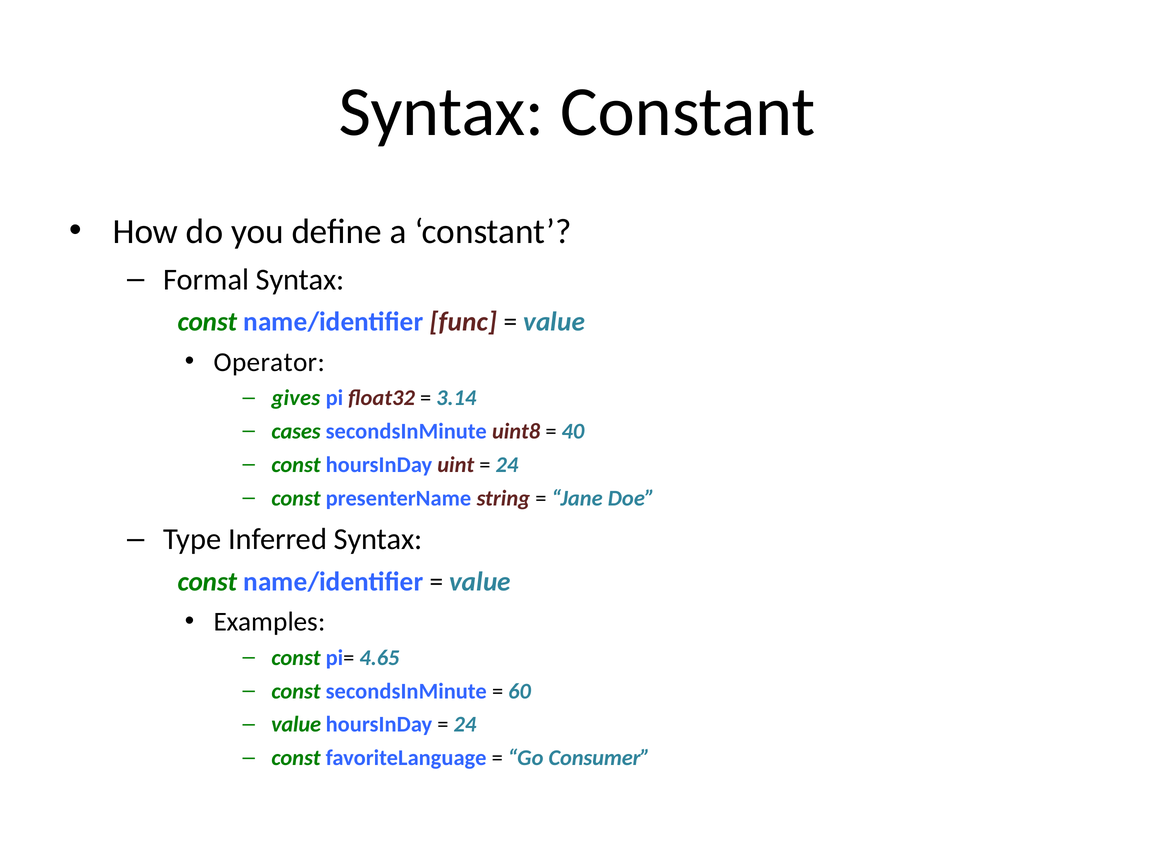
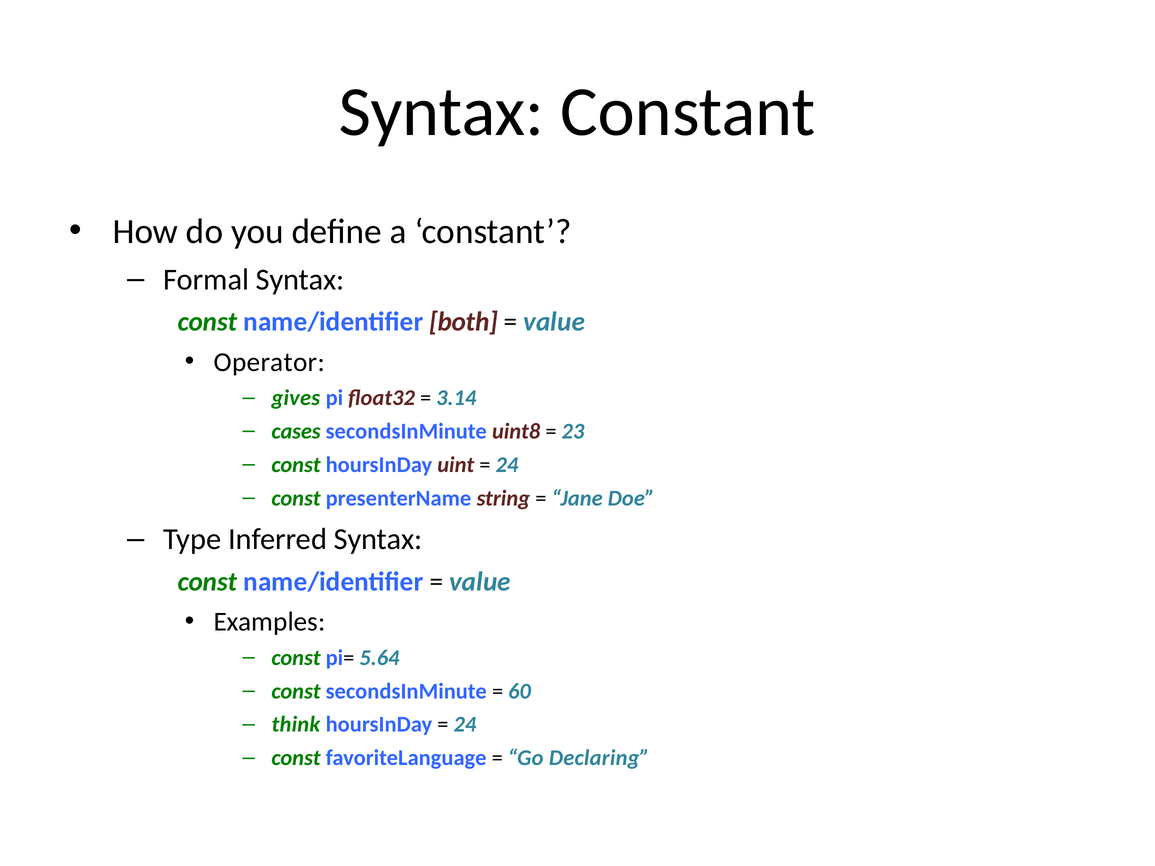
func: func -> both (464, 322)
40: 40 -> 23 (573, 431)
4.65: 4.65 -> 5.64 (379, 658)
value: value -> think (296, 725)
Consumer: Consumer -> Declaring (599, 758)
